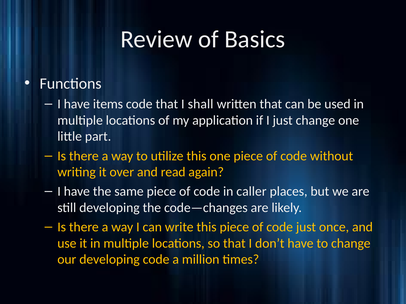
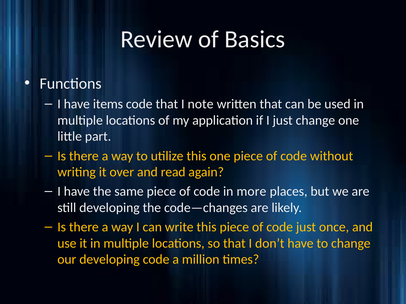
shall: shall -> note (201, 104)
caller: caller -> more (251, 192)
